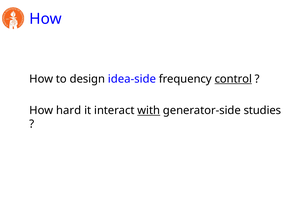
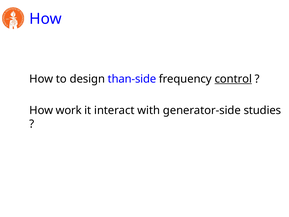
idea-side: idea-side -> than-side (132, 79)
hard: hard -> work (69, 110)
with underline: present -> none (149, 110)
